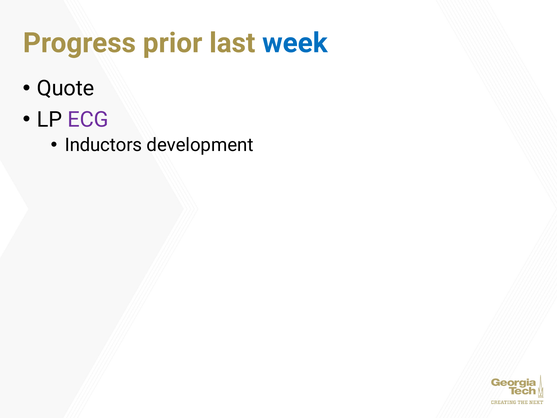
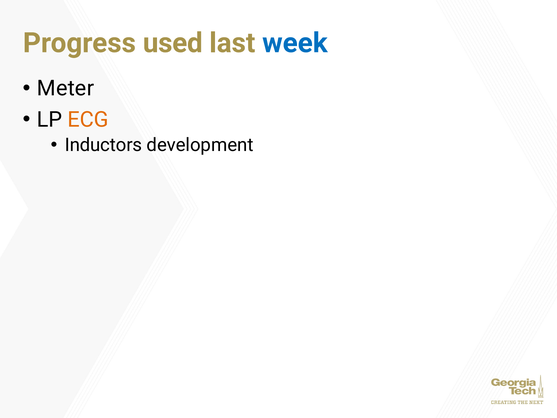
prior: prior -> used (173, 43)
Quote: Quote -> Meter (65, 88)
ECG colour: purple -> orange (88, 119)
